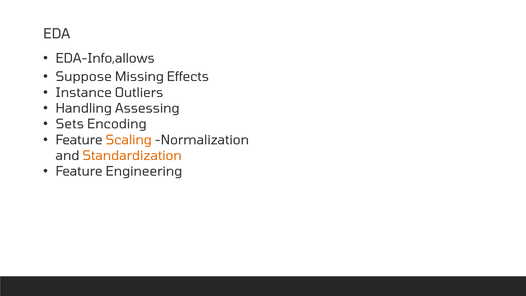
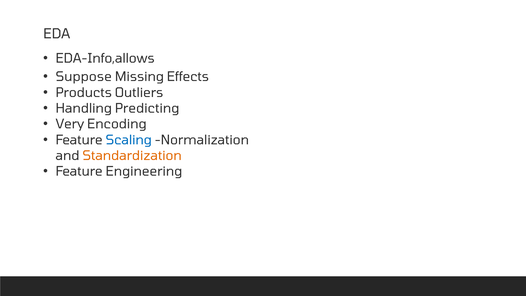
Instance: Instance -> Products (84, 93)
Assessing: Assessing -> Predicting (147, 108)
Sets: Sets -> Very (70, 124)
Scaling colour: orange -> blue (129, 140)
